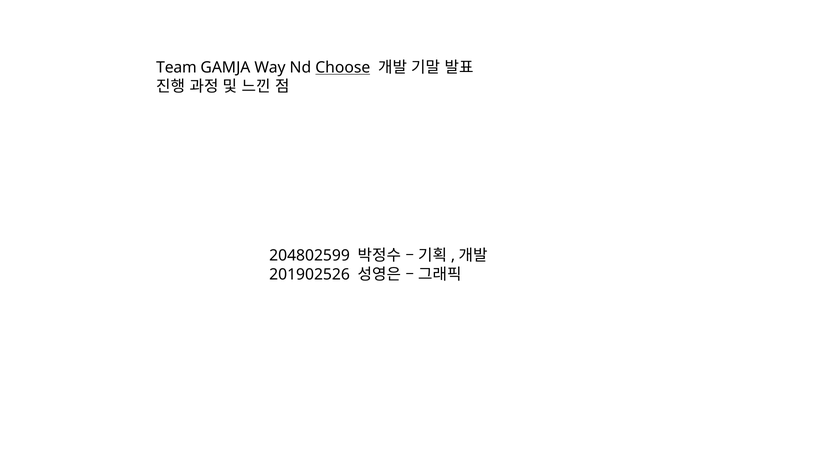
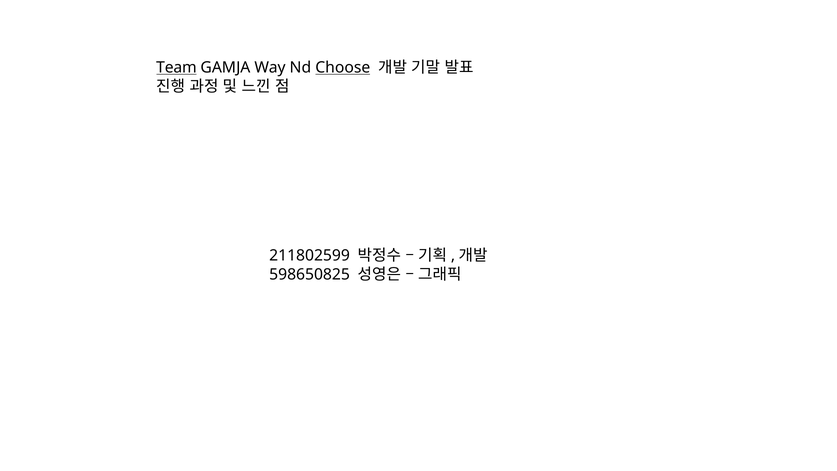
Team underline: none -> present (176, 67)
204802599: 204802599 -> 211802599 (310, 256)
201902526: 201902526 -> 598650825 (310, 275)
